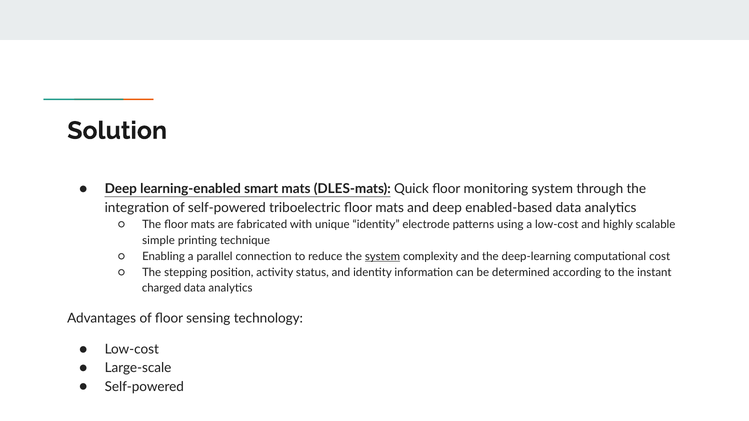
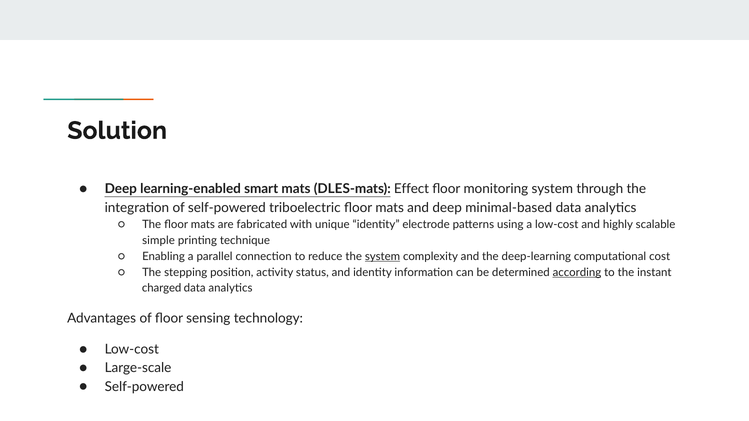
Quick: Quick -> Effect (411, 189)
enabled-based: enabled-based -> minimal-based (509, 208)
according underline: none -> present (577, 272)
